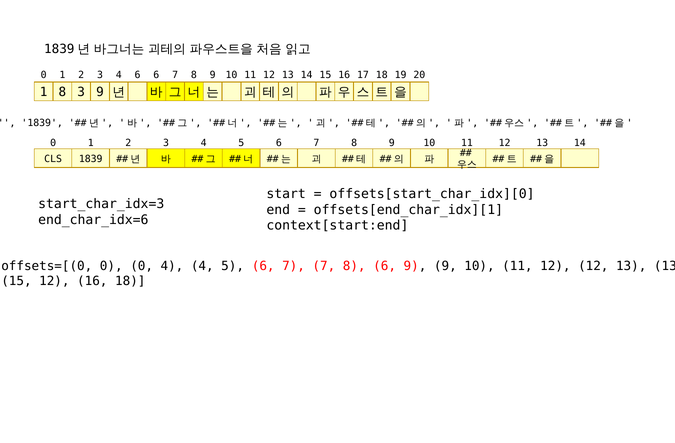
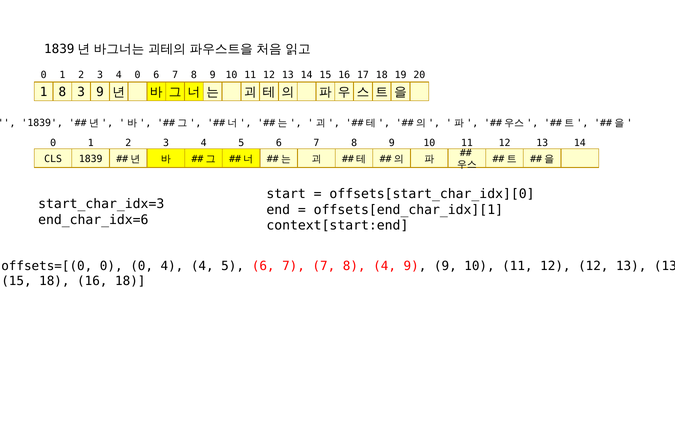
4 6: 6 -> 0 (138, 75)
8 6: 6 -> 4 (385, 266)
15 12: 12 -> 18 (54, 282)
